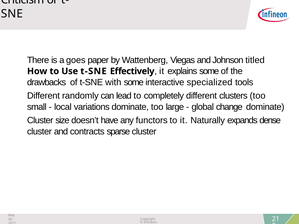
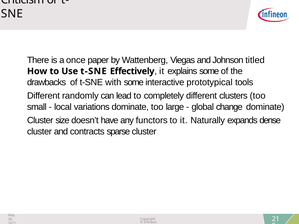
goes: goes -> once (76, 60)
specialized: specialized -> prototypical (210, 82)
